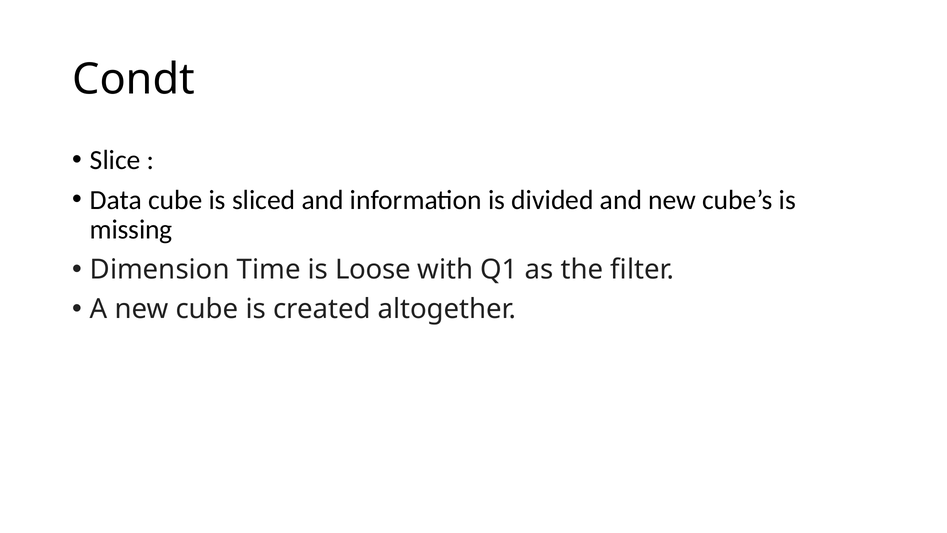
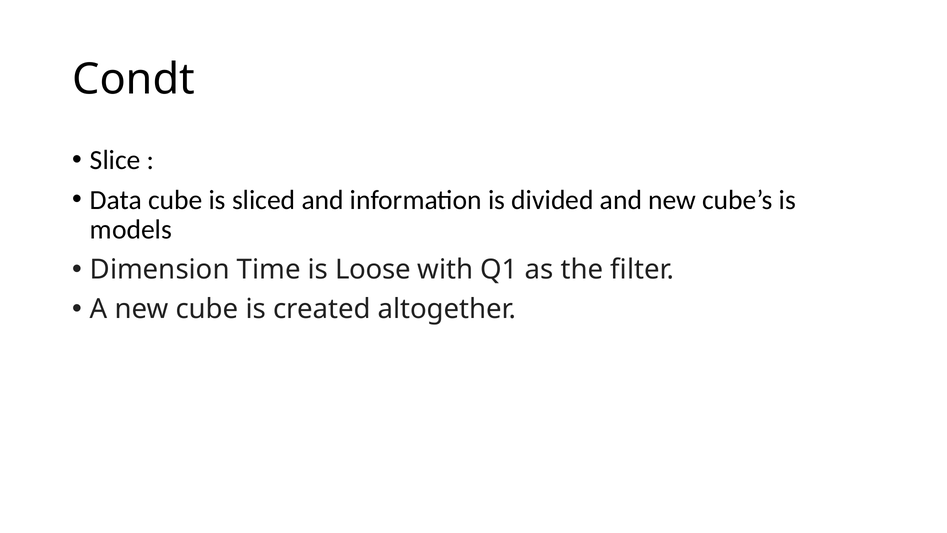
missing: missing -> models (131, 230)
